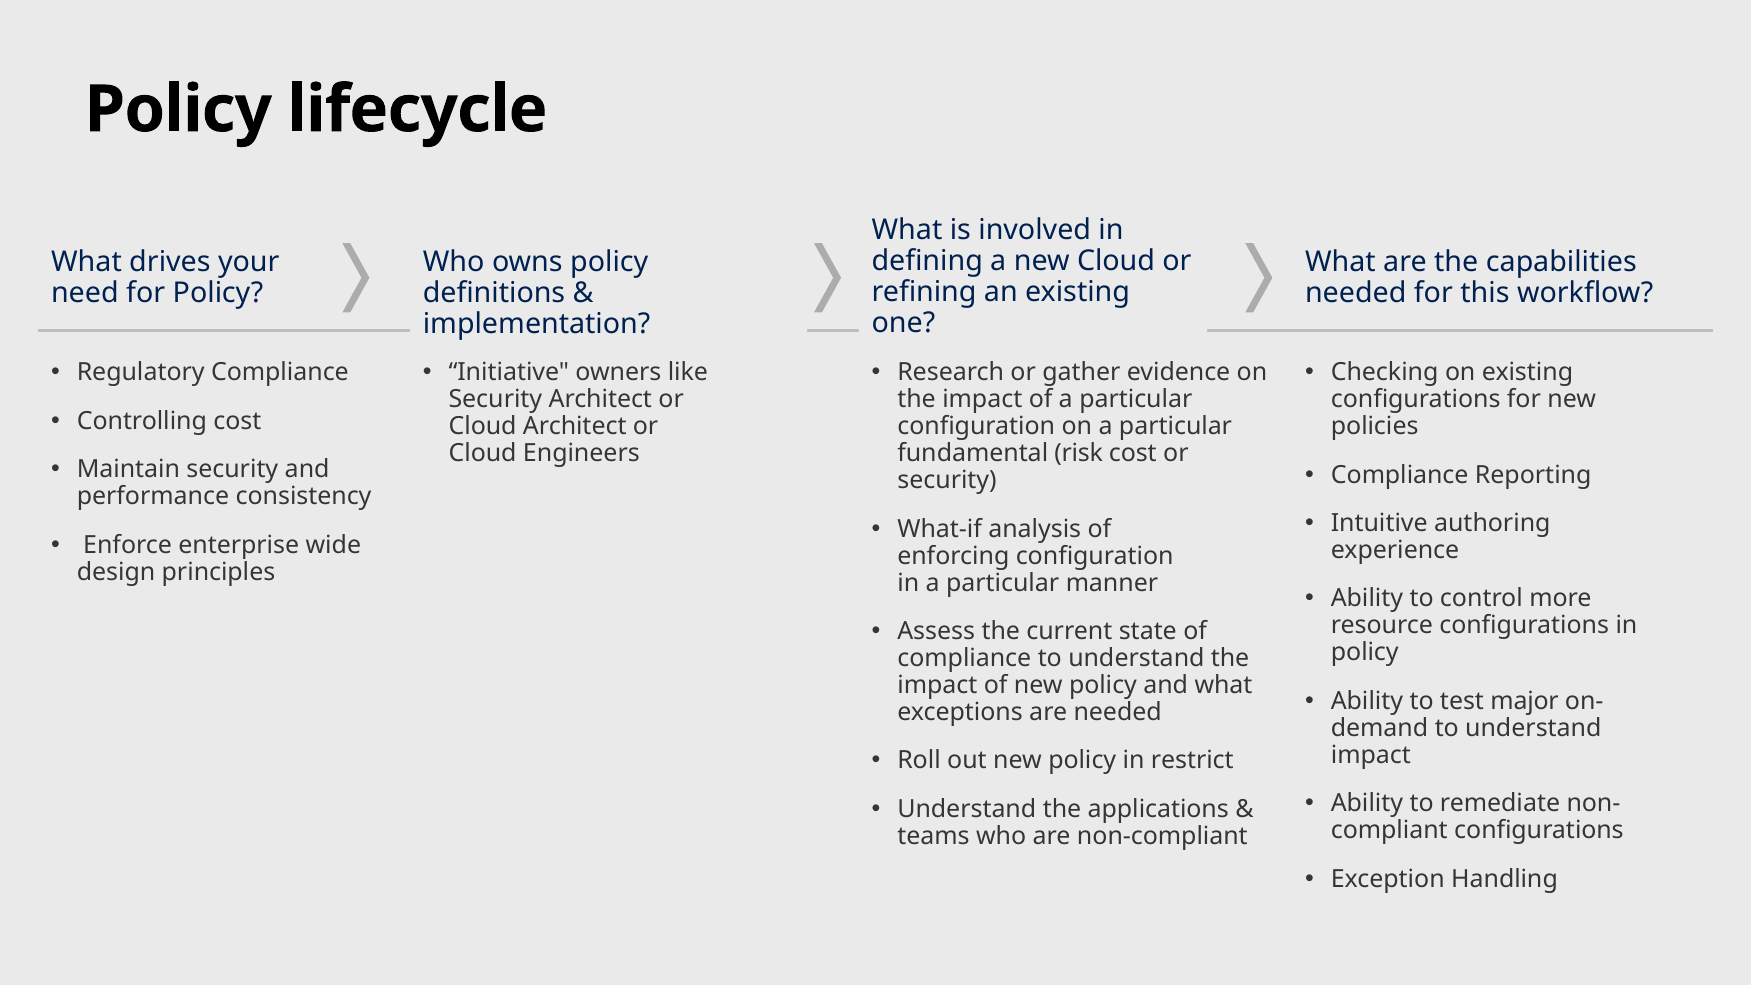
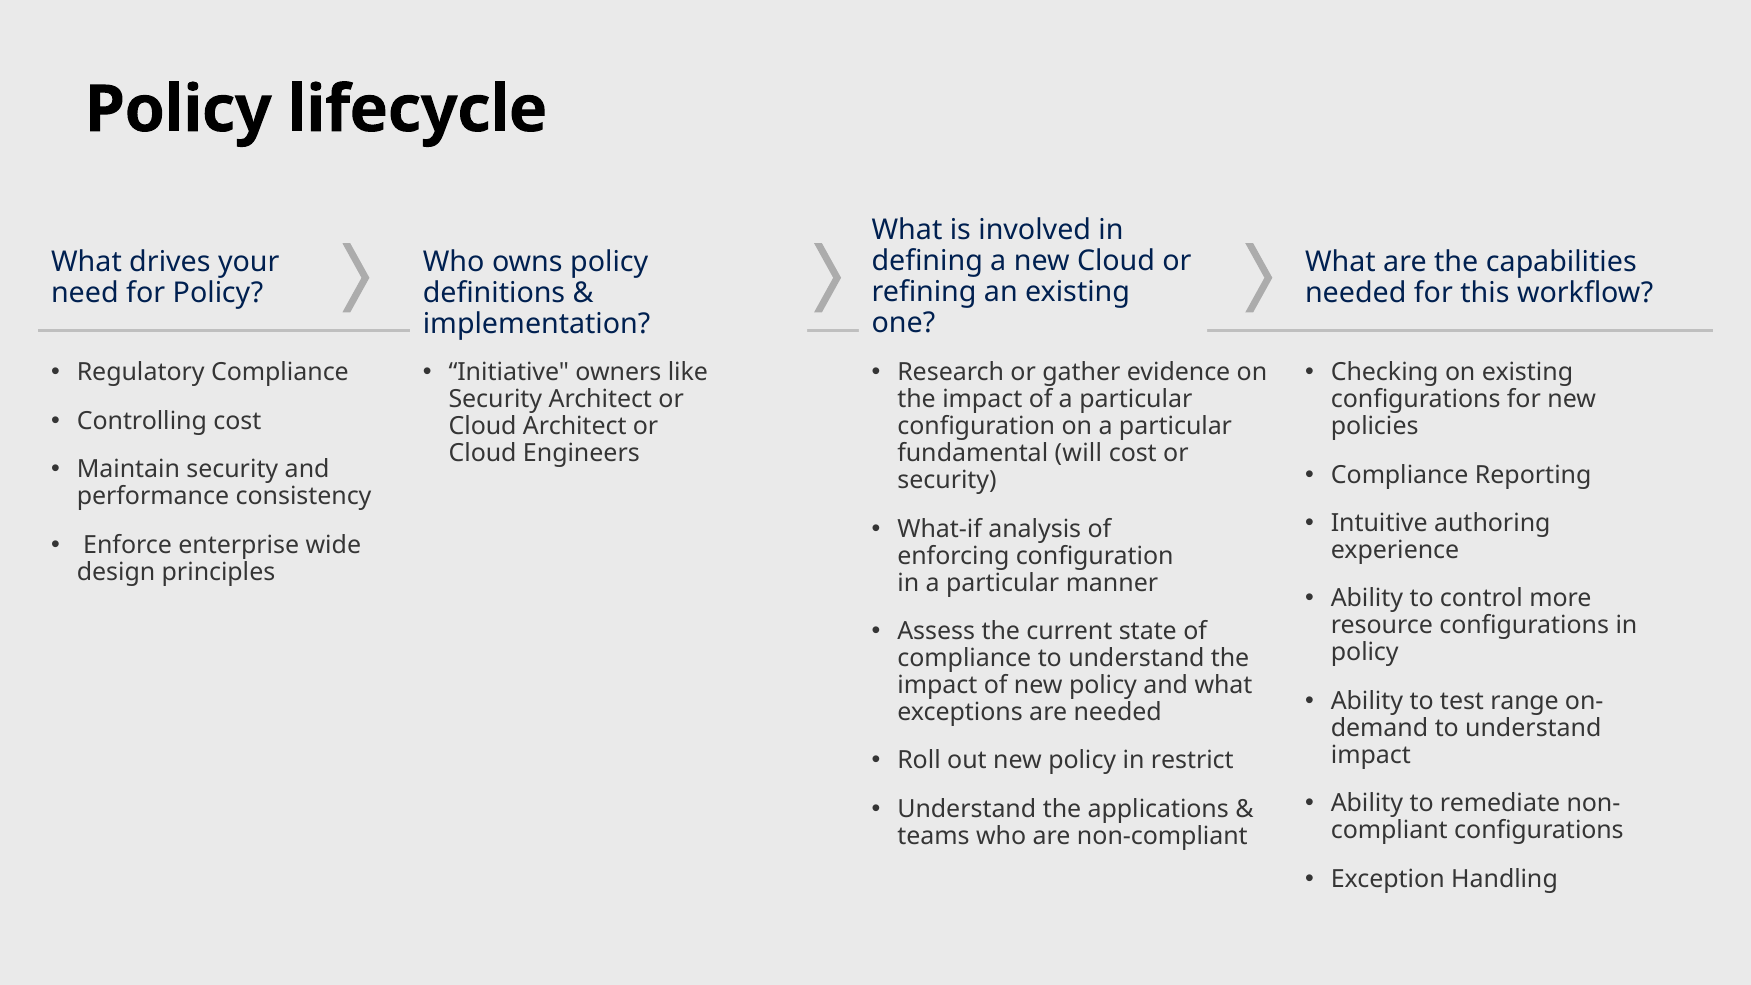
risk: risk -> will (1078, 453)
major: major -> range (1525, 701)
